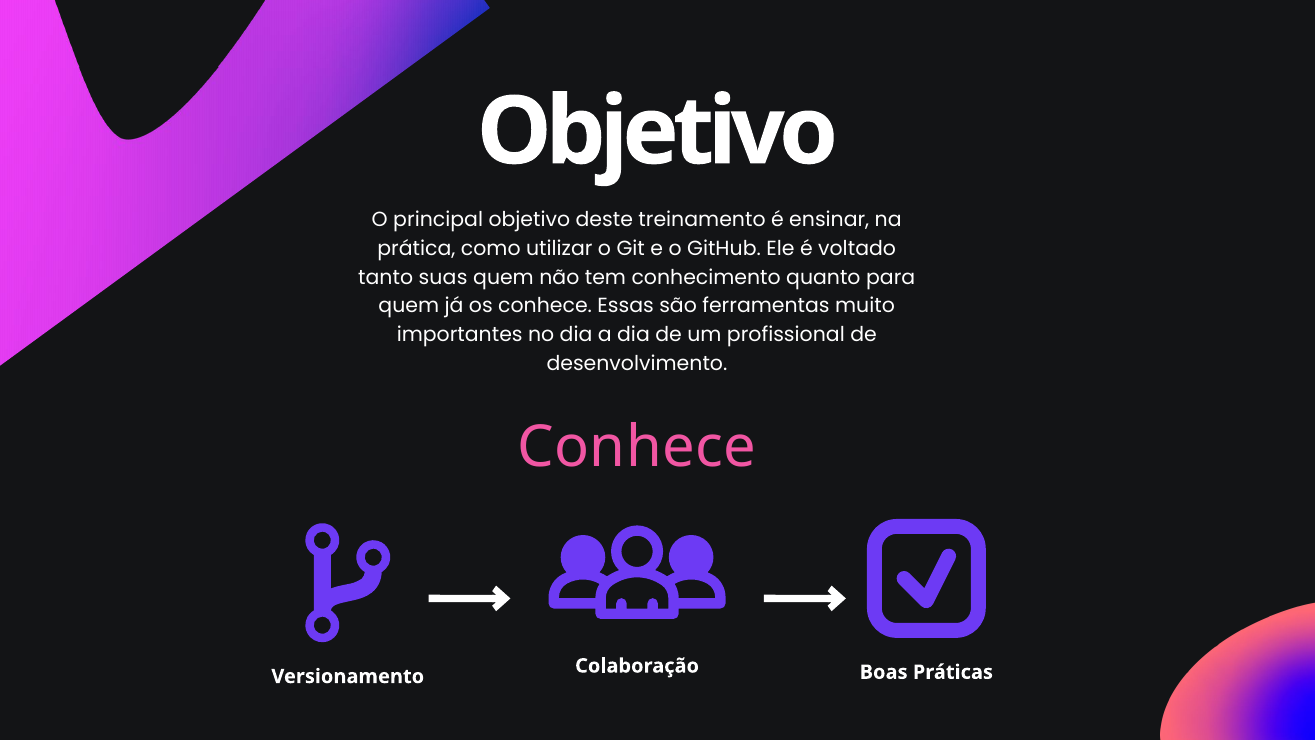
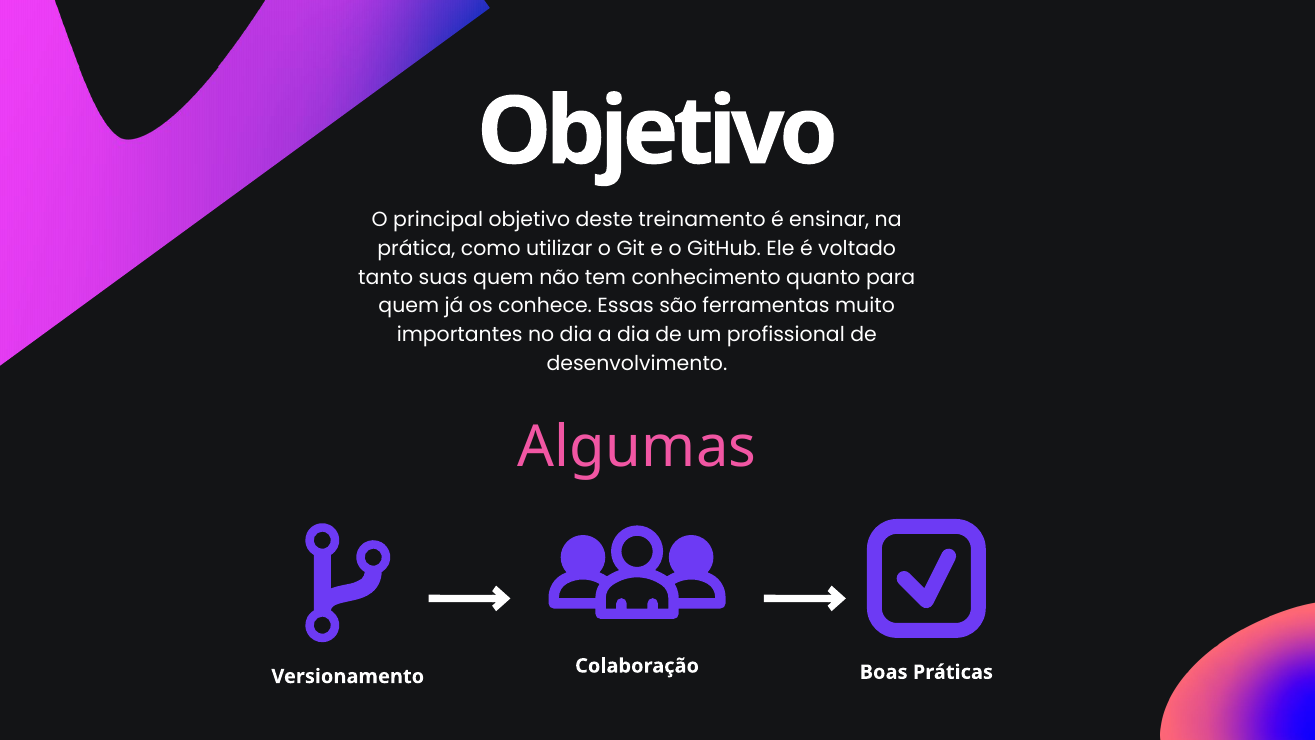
Conhece: Conhece -> Algumas (637, 447)
